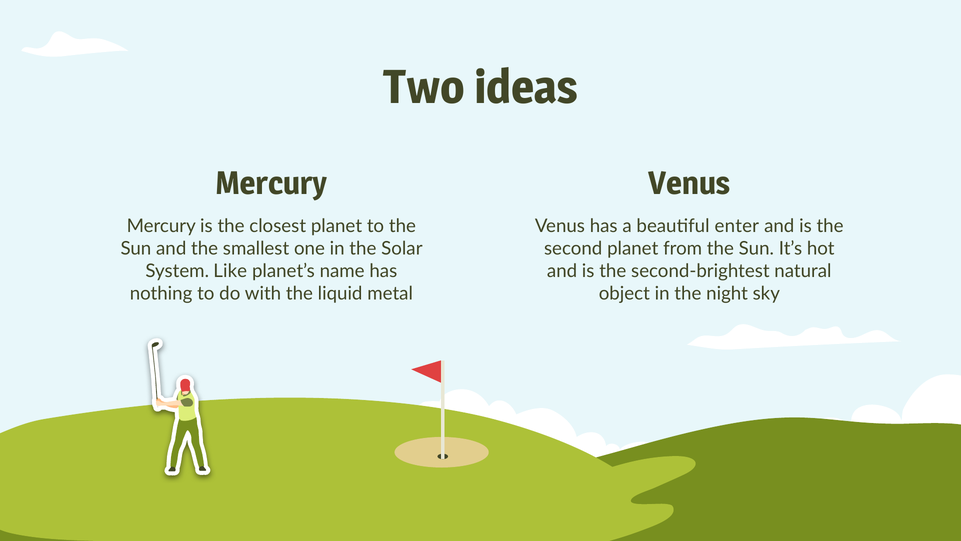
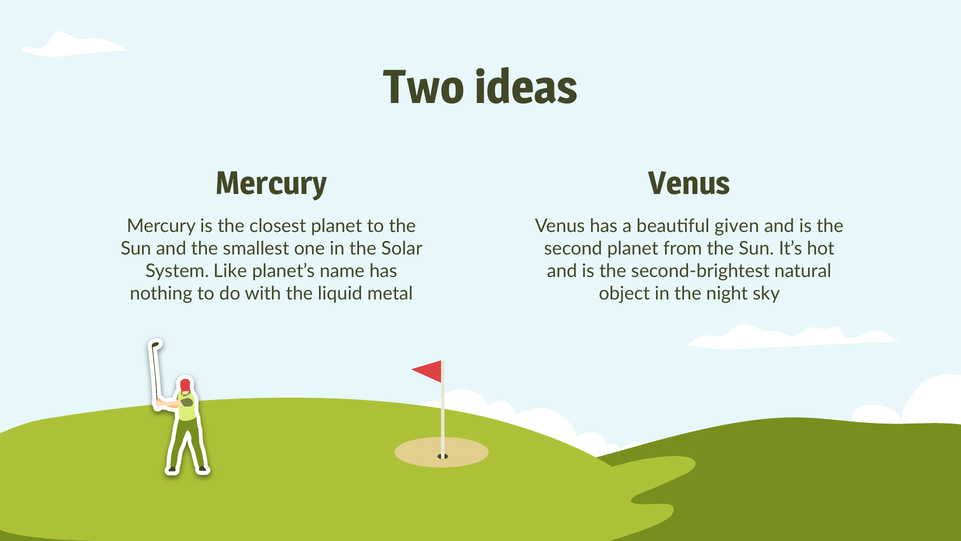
enter: enter -> given (737, 226)
